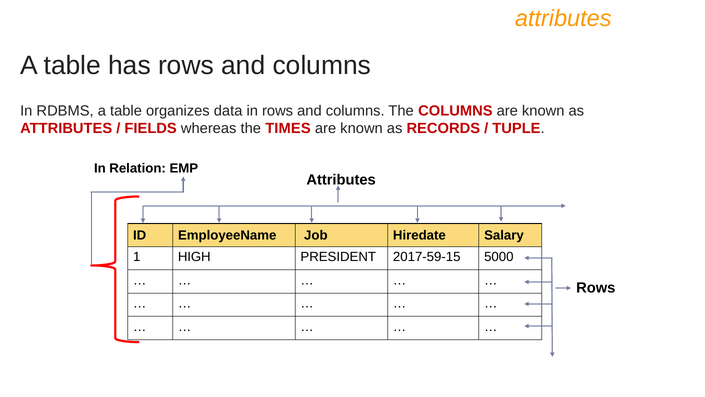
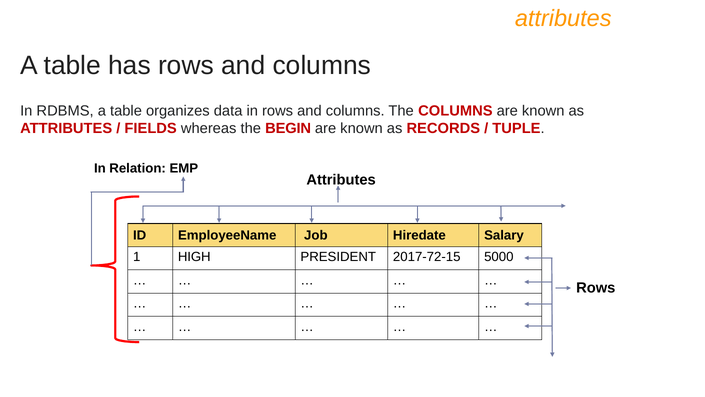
TIMES: TIMES -> BEGIN (288, 128)
2017-59-15: 2017-59-15 -> 2017-72-15 (427, 257)
